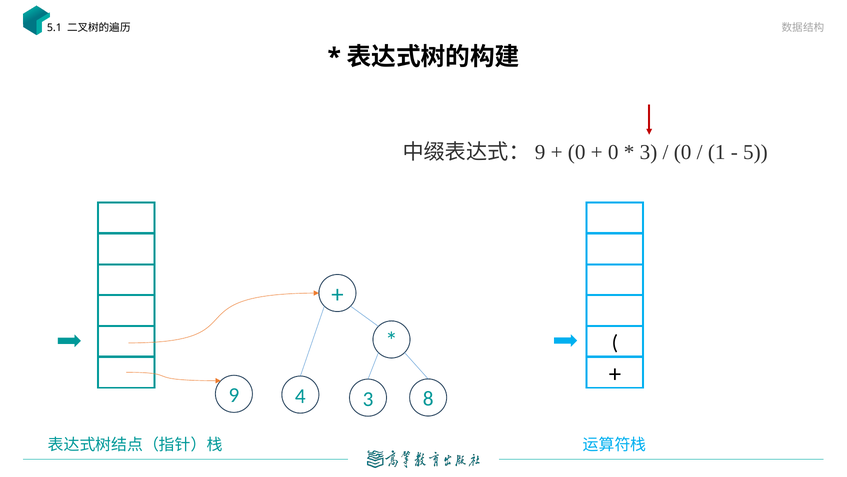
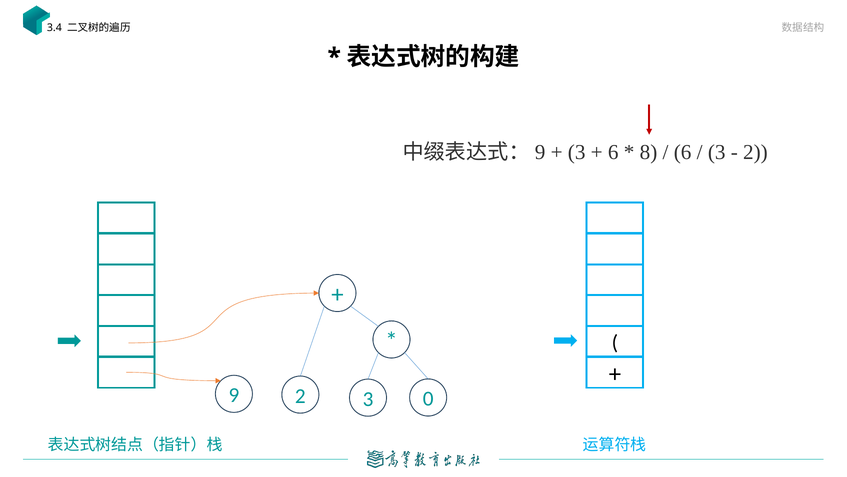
5.1: 5.1 -> 3.4 (54, 28)
0: 0 -> 3 (577, 152)
0: 0 -> 6 (613, 152)
3: 3 -> 8 (649, 152)
0: 0 -> 6 (683, 152)
1: 1 -> 3 (717, 152)
5: 5 -> 2 (755, 152)
9 4: 4 -> 2 (300, 396)
8: 8 -> 0 (428, 398)
